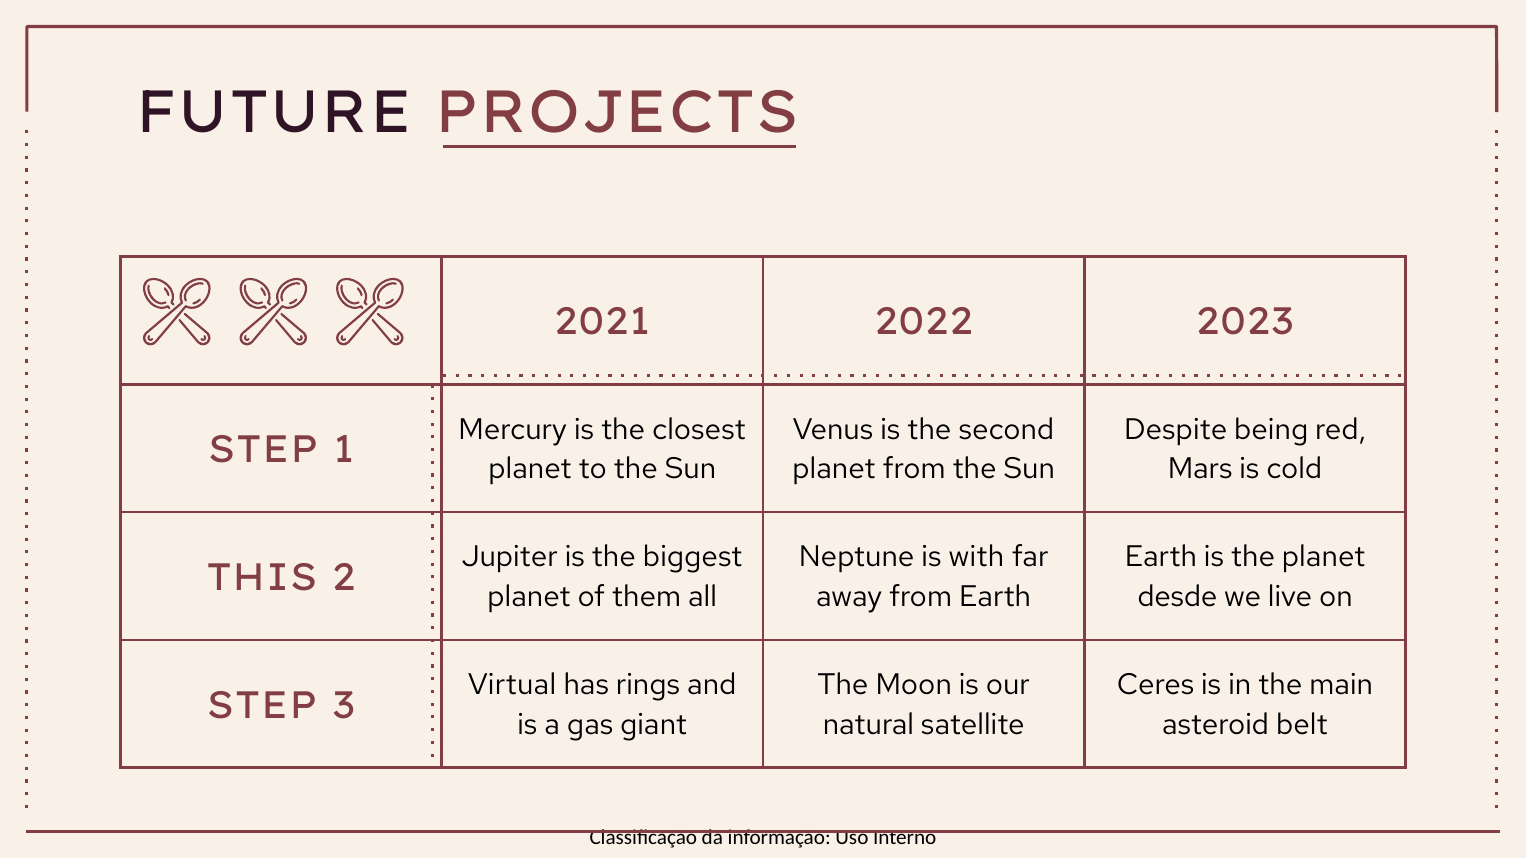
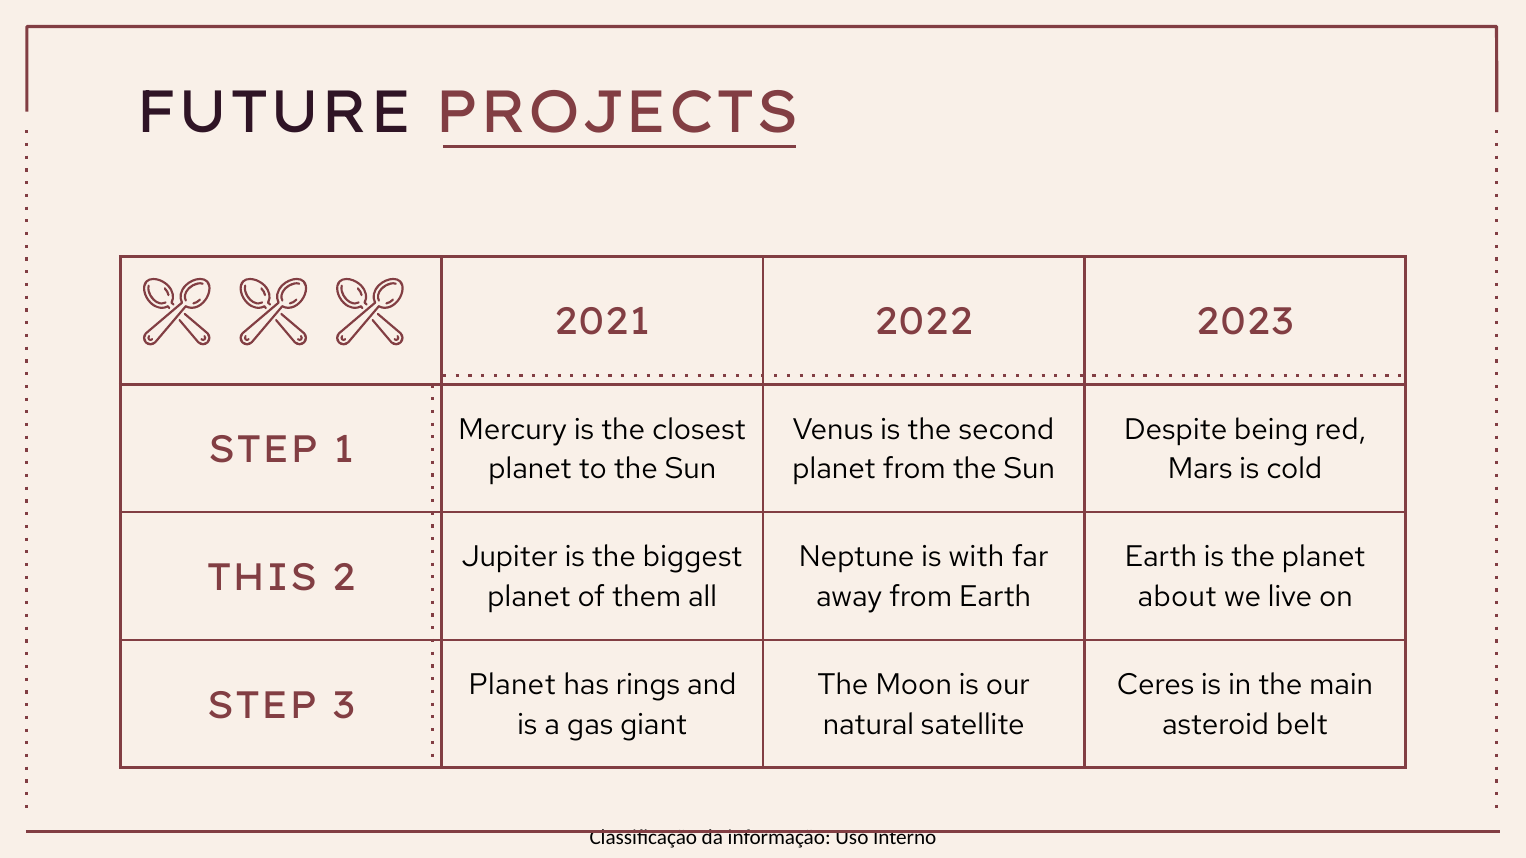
desde: desde -> about (1177, 597)
Virtual: Virtual -> Planet (512, 685)
